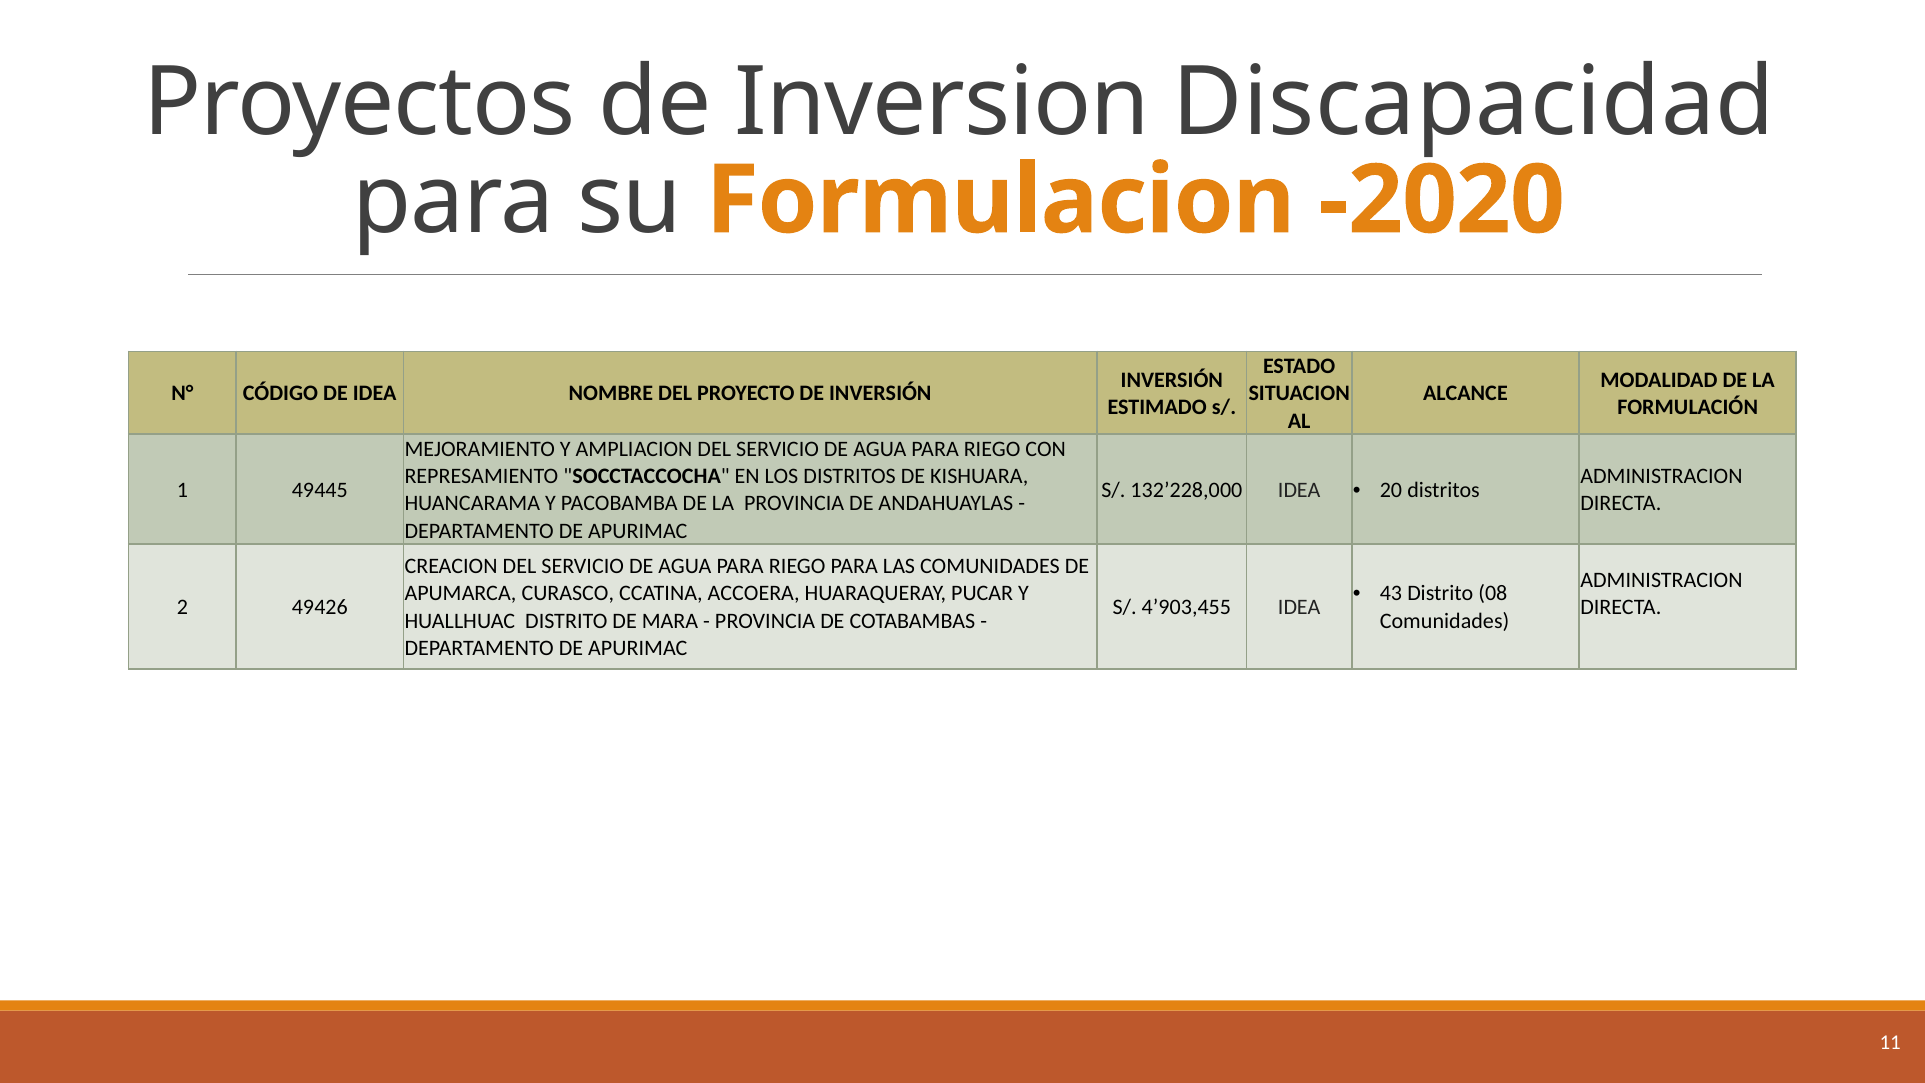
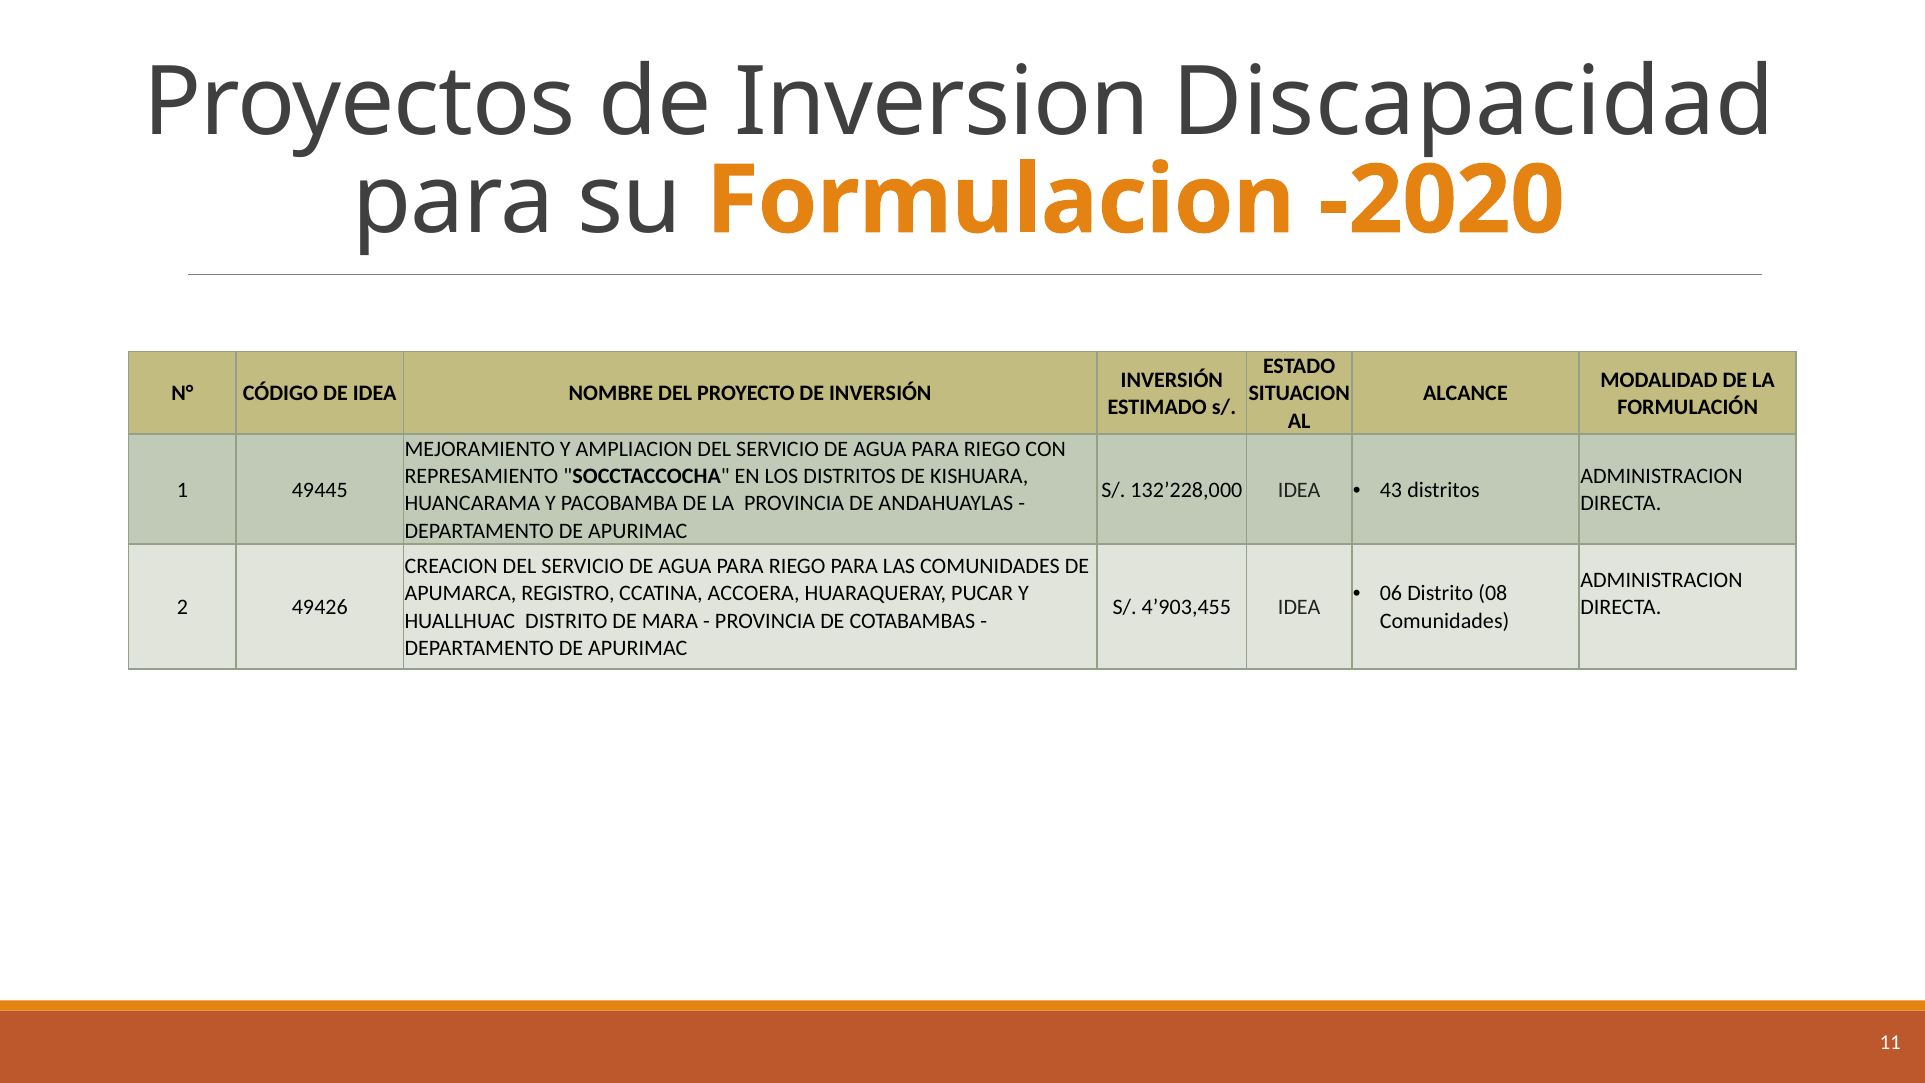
20: 20 -> 43 (1391, 490)
43: 43 -> 06 (1391, 594)
CURASCO: CURASCO -> REGISTRO (568, 594)
